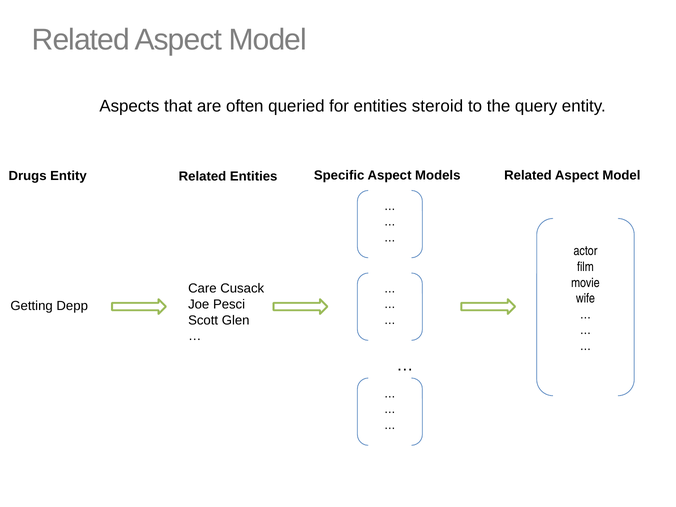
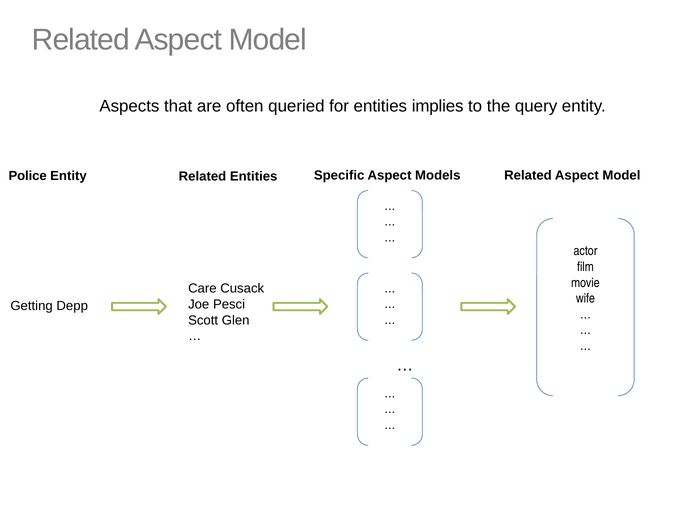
steroid: steroid -> implies (438, 106)
Drugs: Drugs -> Police (28, 176)
